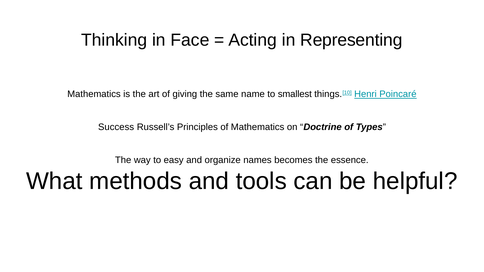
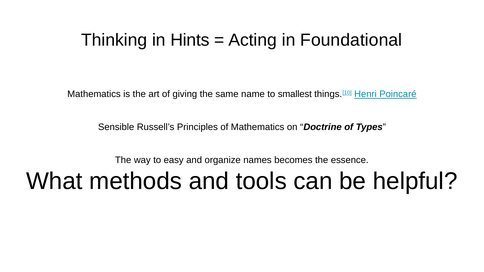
Face: Face -> Hints (190, 40)
Representing: Representing -> Foundational (351, 40)
Success: Success -> Sensible (116, 127)
